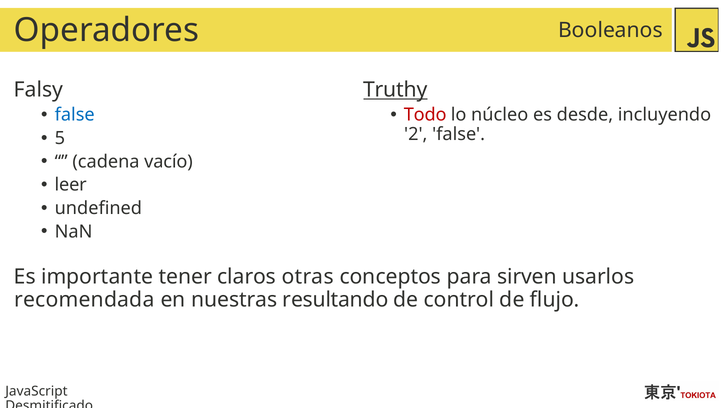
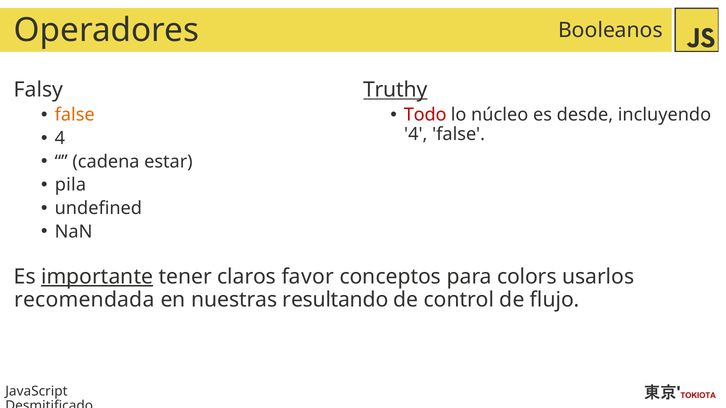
false colour: blue -> orange (75, 115)
5: 5 -> 4 (60, 138)
2: 2 -> 4 (416, 135)
vacío: vacío -> estar (168, 162)
leer: leer -> pila (70, 185)
importante underline: none -> present (97, 277)
otras: otras -> favor (308, 277)
sirven: sirven -> colors (527, 277)
